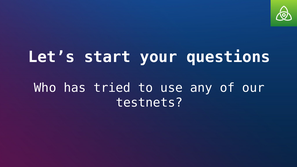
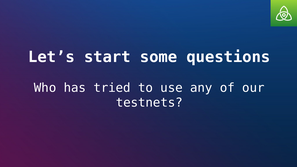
your: your -> some (159, 57)
